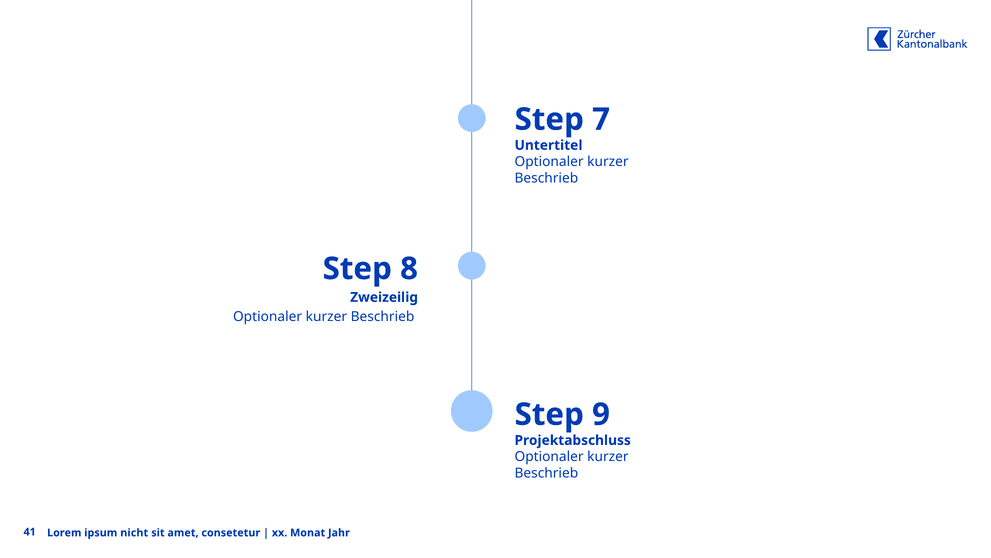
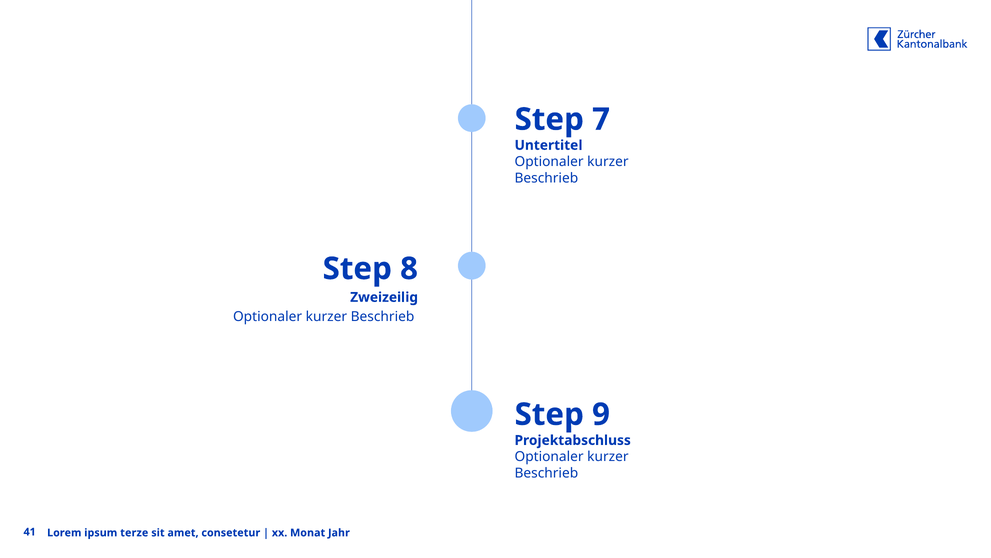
nicht: nicht -> terze (134, 532)
